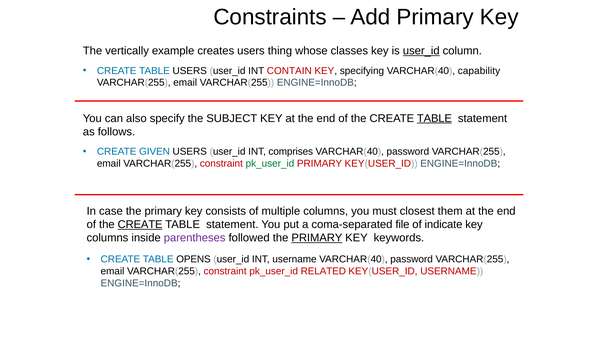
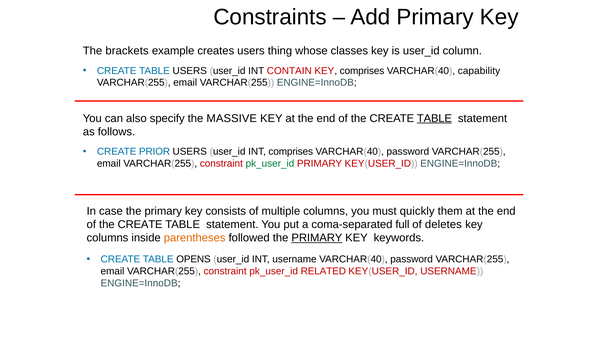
vertically: vertically -> brackets (127, 51)
user_id underline: present -> none (421, 51)
KEY specifying: specifying -> comprises (362, 71)
SUBJECT: SUBJECT -> MASSIVE (232, 118)
GIVEN: GIVEN -> PRIOR (155, 151)
closest: closest -> quickly (417, 211)
CREATE underline: present -> none (140, 224)
file: file -> full (402, 224)
indicate: indicate -> deletes (443, 224)
parentheses colour: purple -> orange (195, 238)
